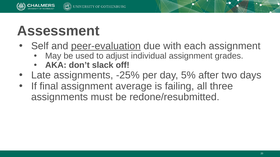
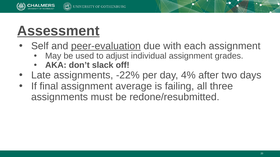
Assessment underline: none -> present (58, 31)
-25%: -25% -> -22% (128, 75)
5%: 5% -> 4% (188, 75)
